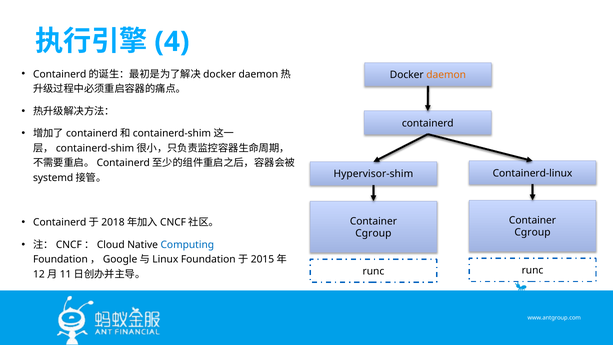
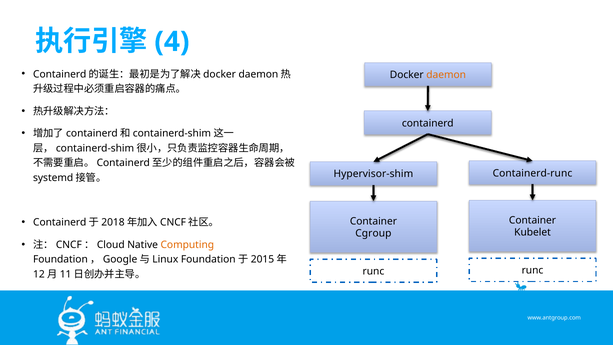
Containerd-linux: Containerd-linux -> Containerd-runc (532, 173)
Cgroup: Cgroup -> Kubelet (533, 232)
Computing colour: blue -> orange (187, 245)
